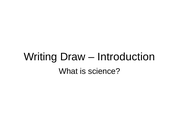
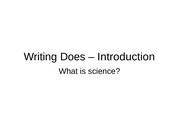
Draw: Draw -> Does (73, 57)
